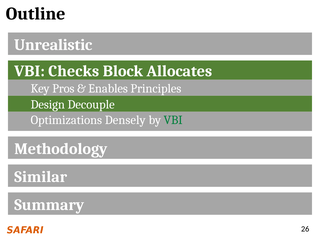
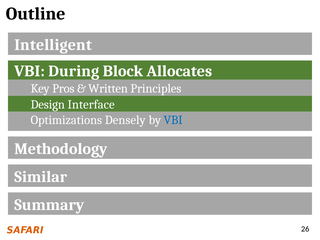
Unrealistic: Unrealistic -> Intelligent (53, 45)
Checks: Checks -> During (74, 71)
Enables: Enables -> Written (108, 89)
Decouple: Decouple -> Interface (91, 105)
VBI colour: green -> blue (173, 120)
